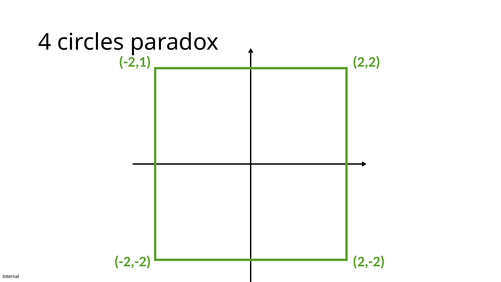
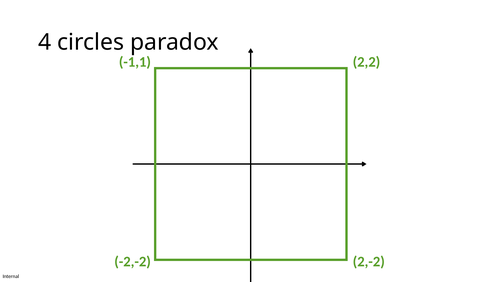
-2,1: -2,1 -> -1,1 (135, 62)
